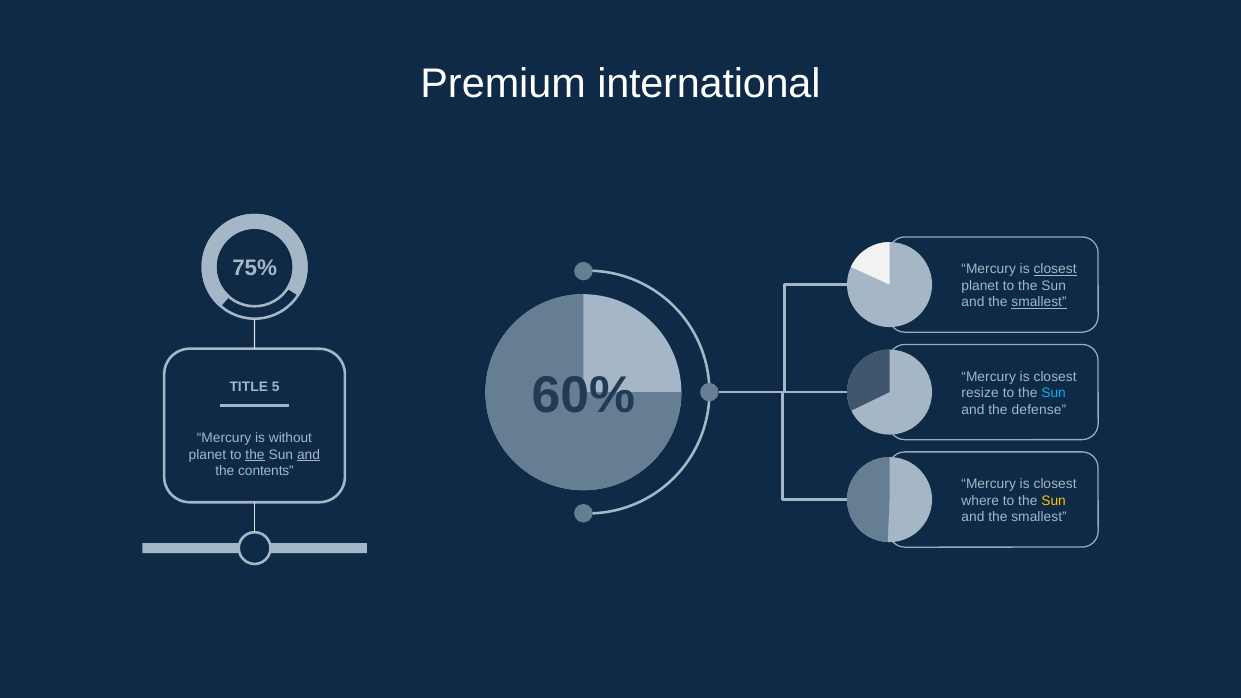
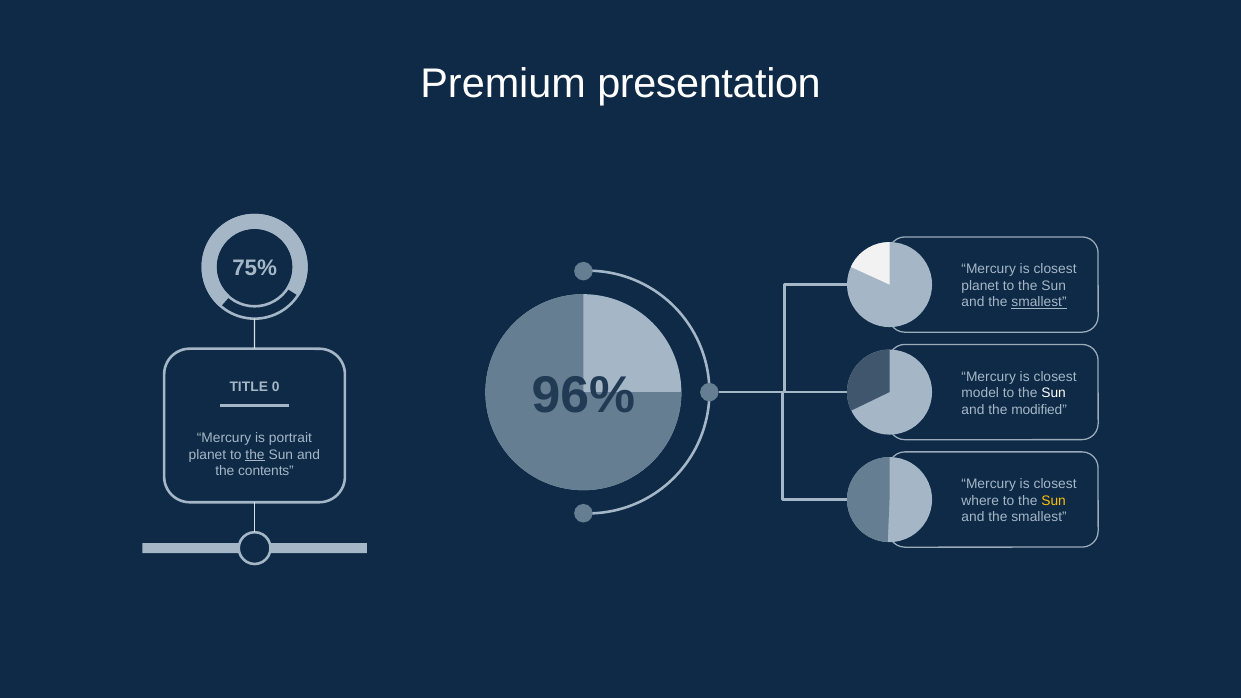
international: international -> presentation (709, 84)
closest underline: present -> none (1055, 269)
60%: 60% -> 96% (583, 396)
5: 5 -> 0 (276, 387)
resize: resize -> model (980, 393)
Sun colour: light blue -> white (1054, 393)
defense: defense -> modified (1039, 410)
without: without -> portrait (290, 438)
and underline: present -> none (309, 455)
